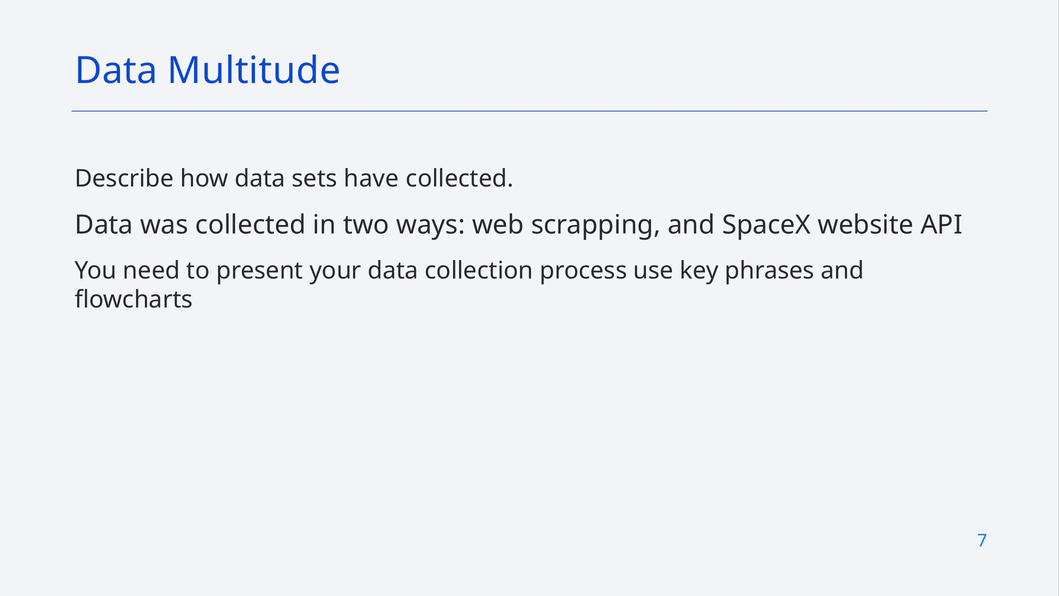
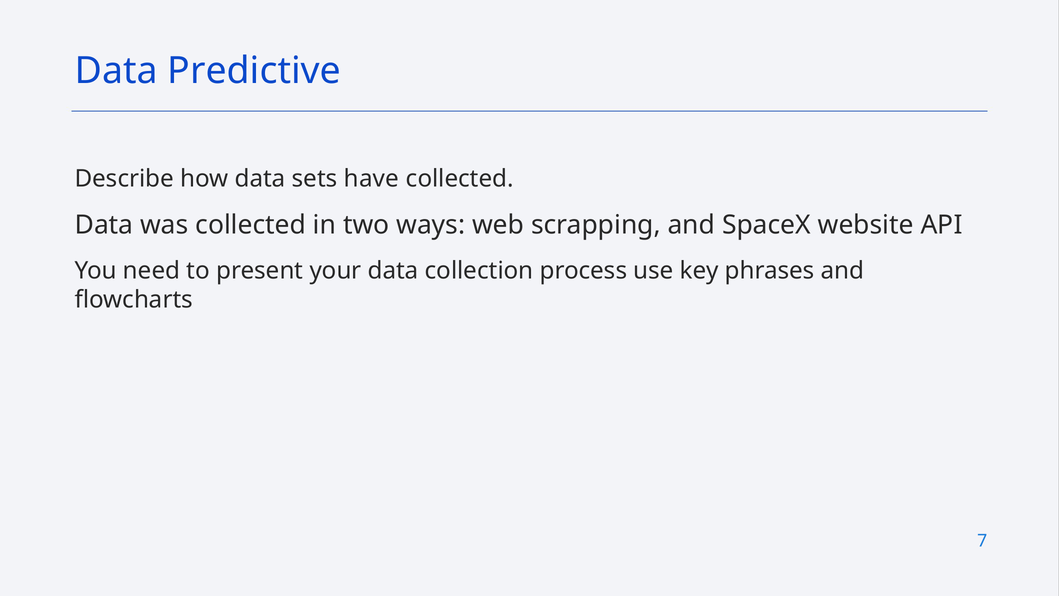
Multitude: Multitude -> Predictive (254, 71)
